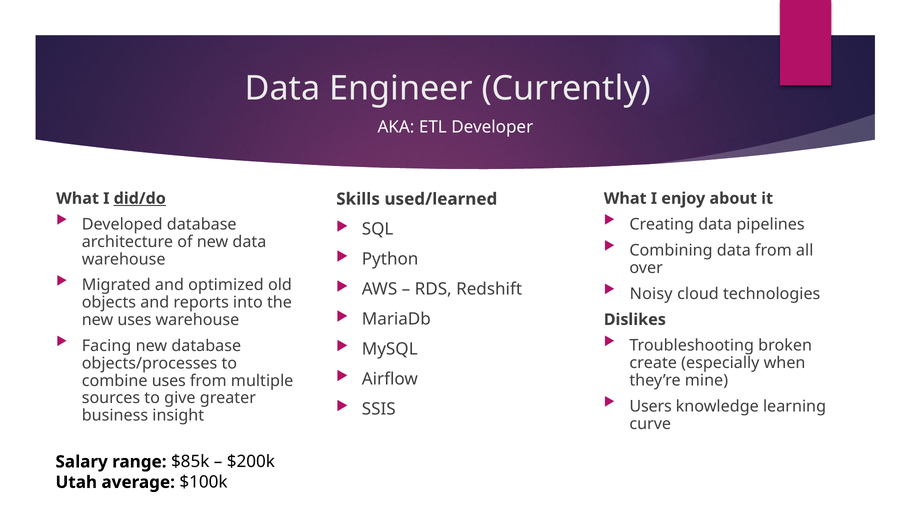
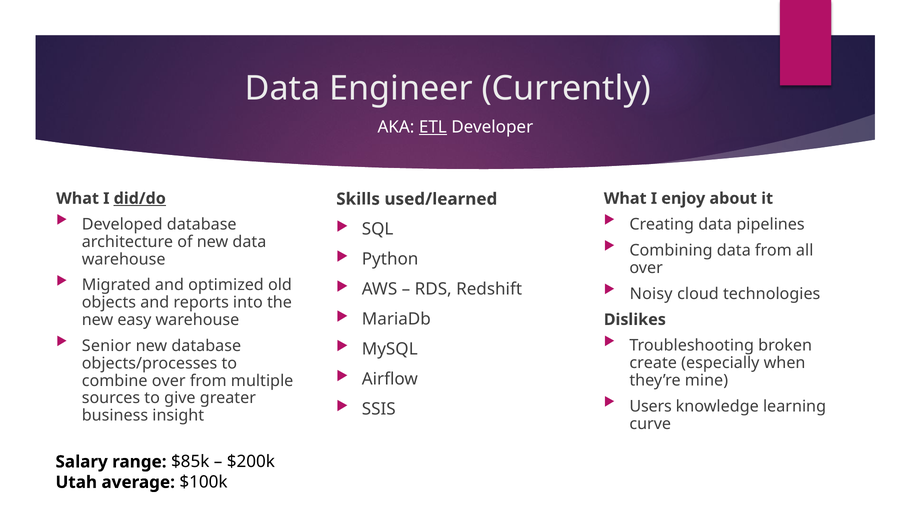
ETL underline: none -> present (433, 127)
new uses: uses -> easy (134, 320)
Facing: Facing -> Senior (107, 346)
combine uses: uses -> over (169, 381)
